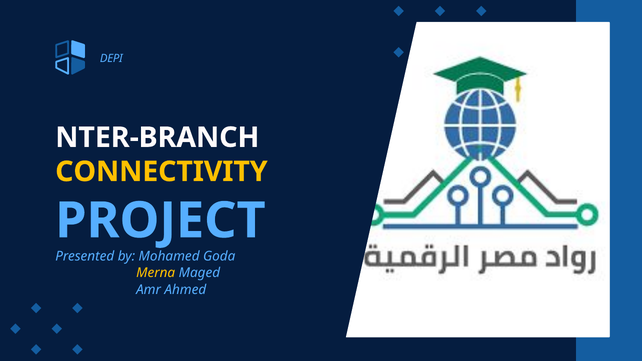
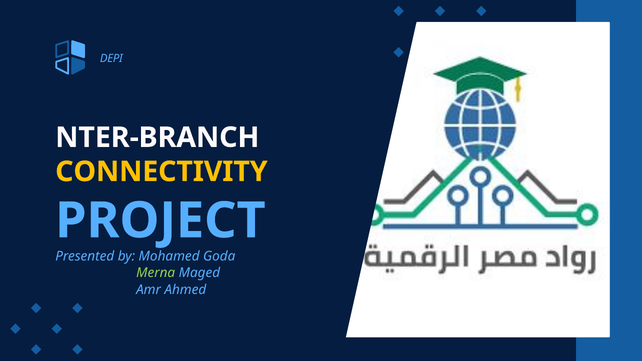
Merna colour: yellow -> light green (156, 273)
